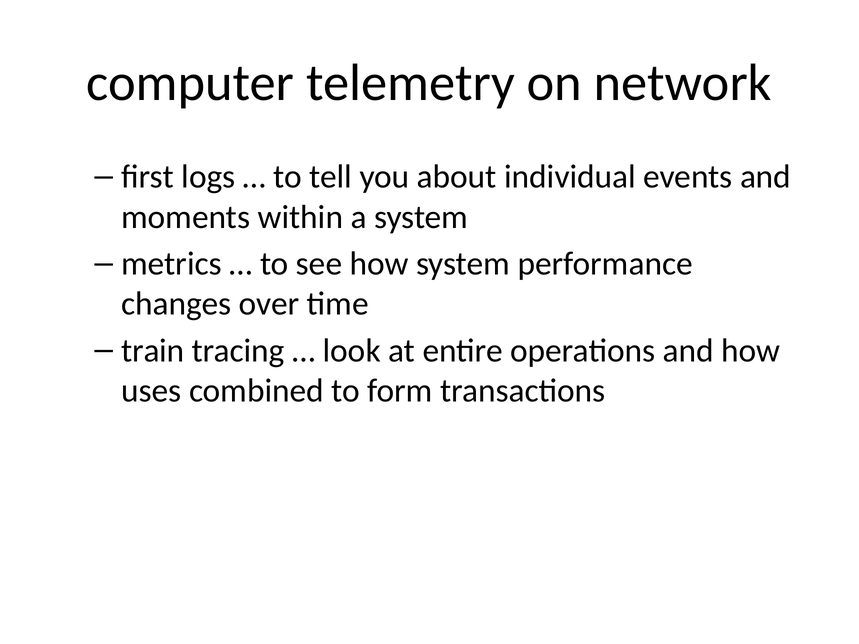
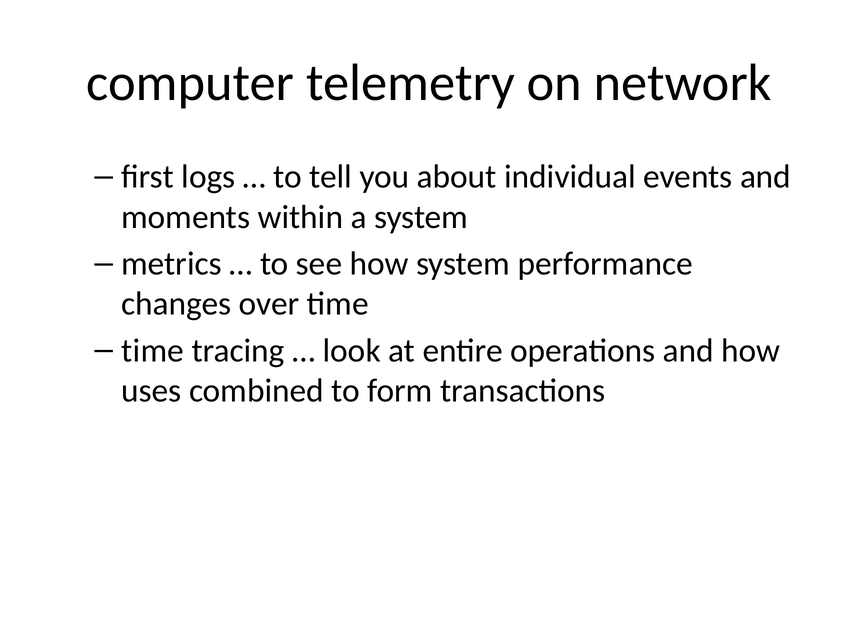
train: train -> time (153, 351)
